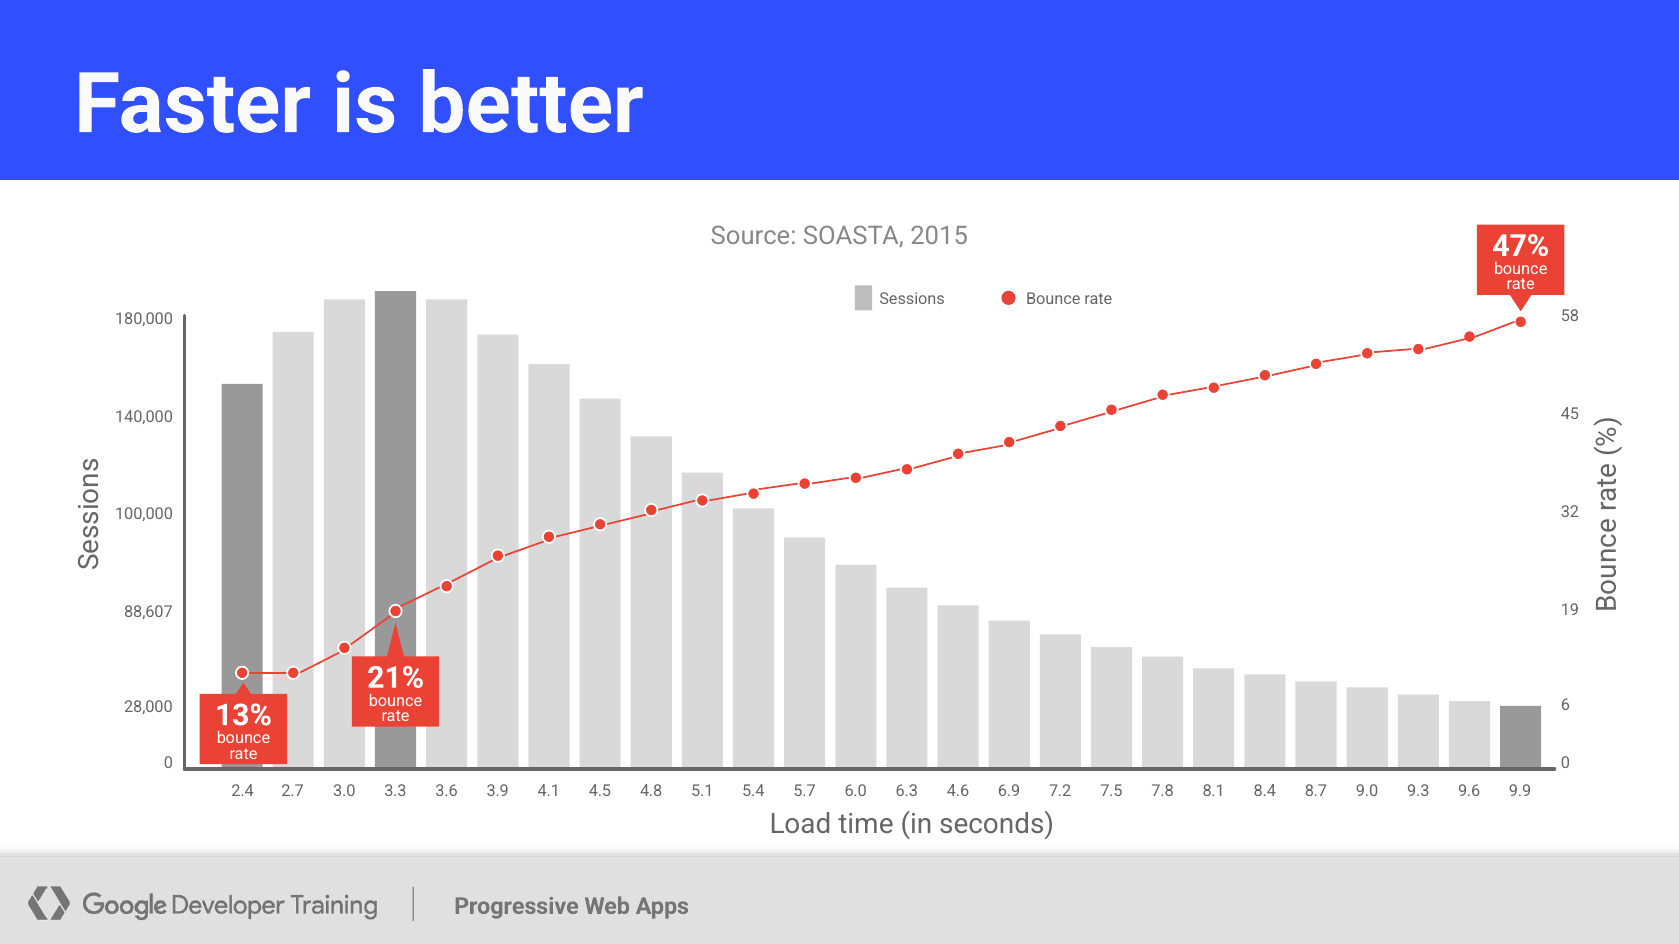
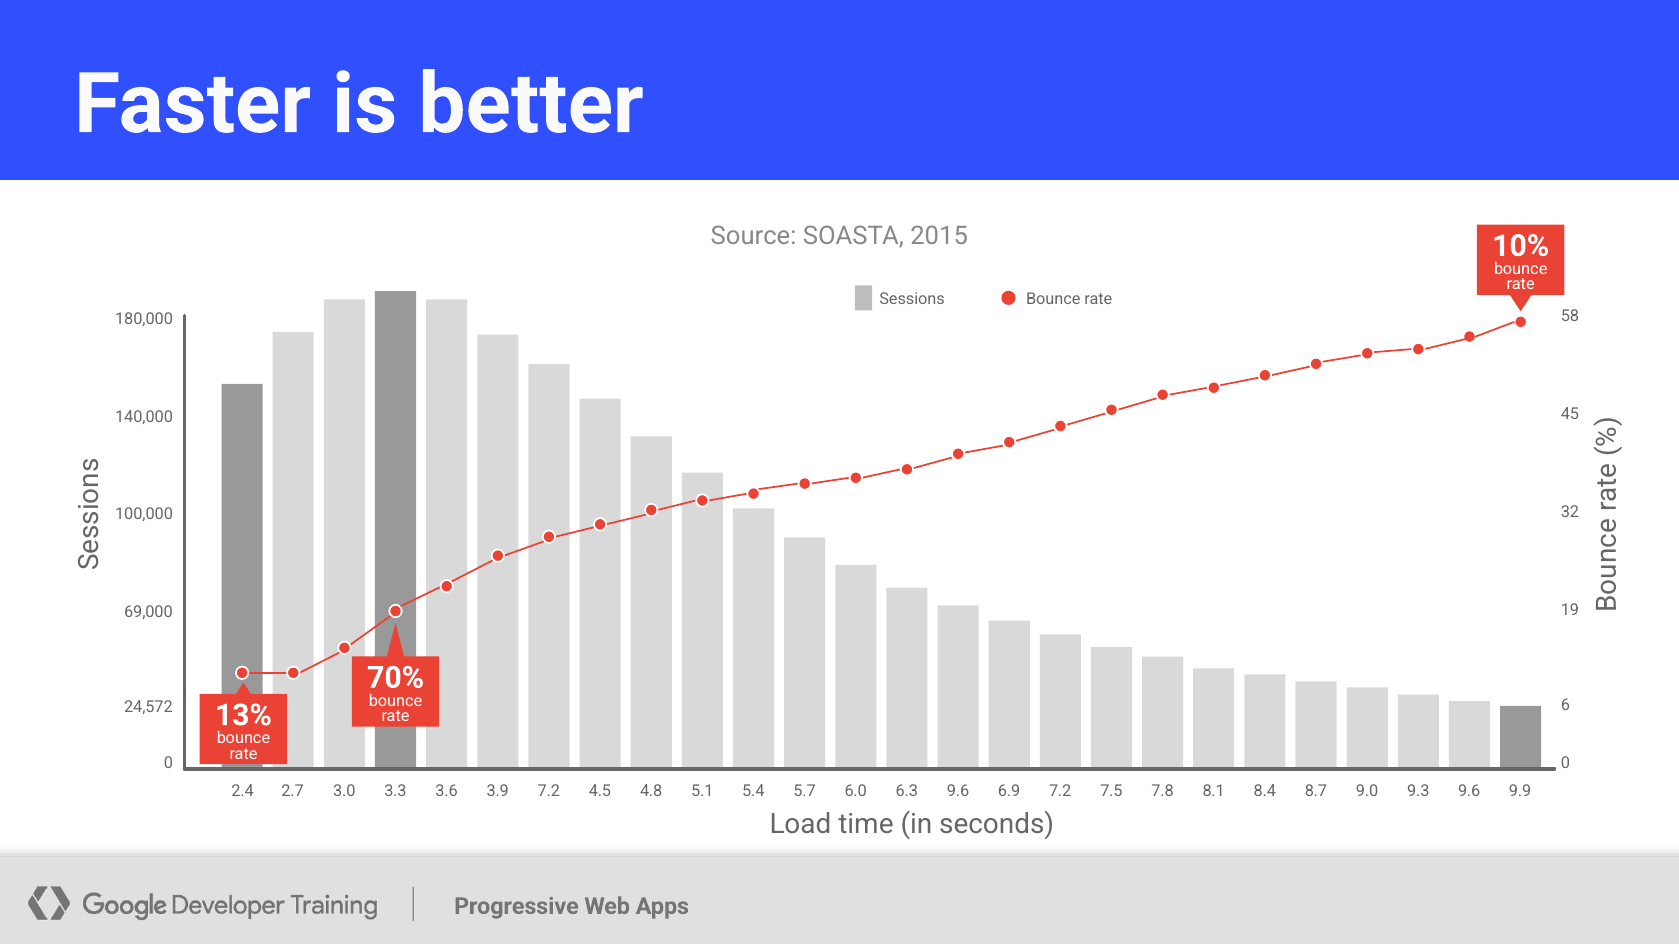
47%: 47% -> 10% (1521, 246)
88,607: 88,607 -> 69,000 (148, 613)
21%: 21% -> 70% (396, 678)
28,000: 28,000 -> 24,572 (148, 708)
3.9 4.1: 4.1 -> 7.2 (549, 791)
6.3 4.6: 4.6 -> 9.6 (958, 791)
